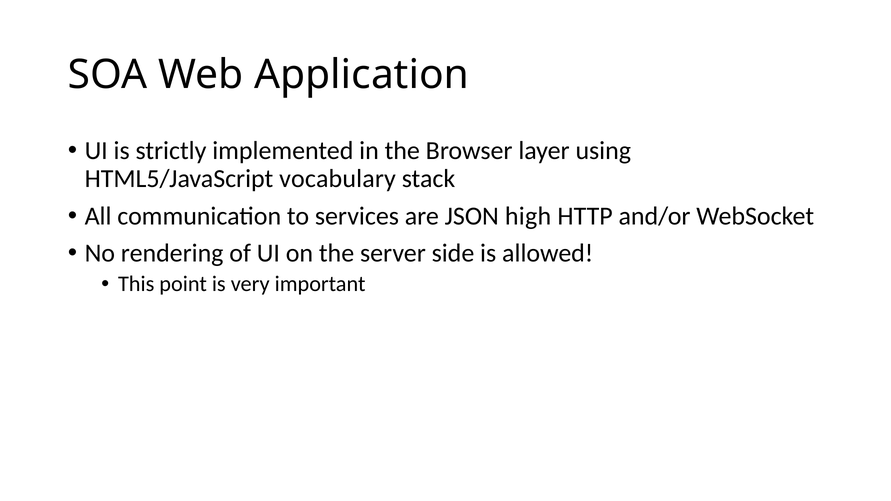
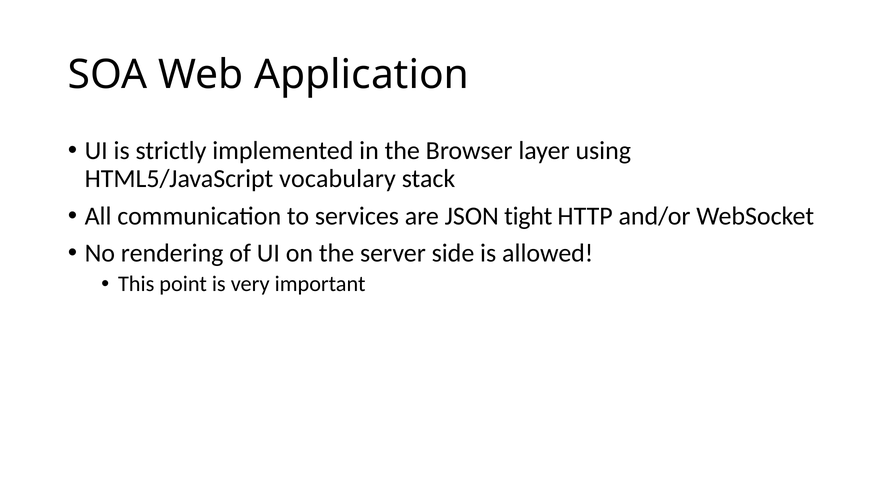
high: high -> tight (528, 216)
